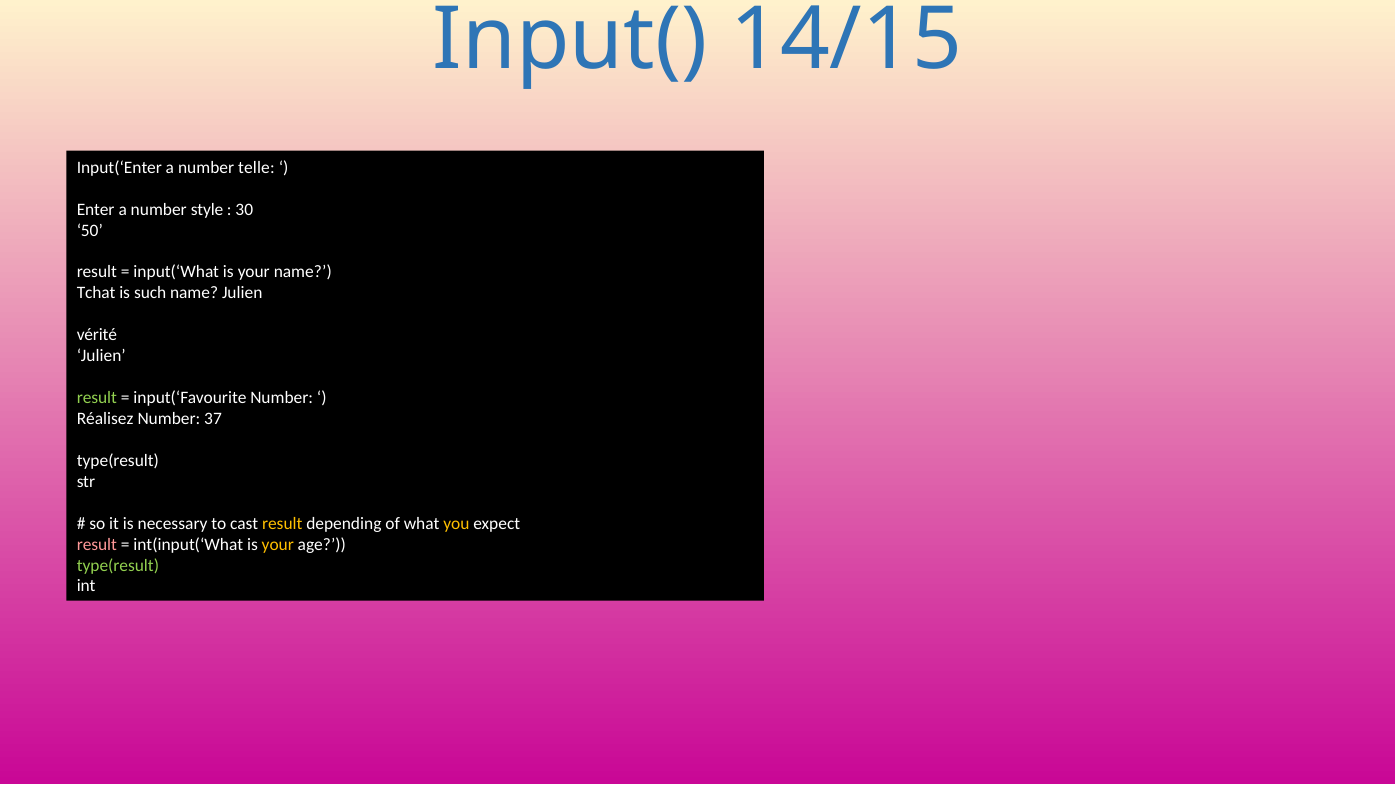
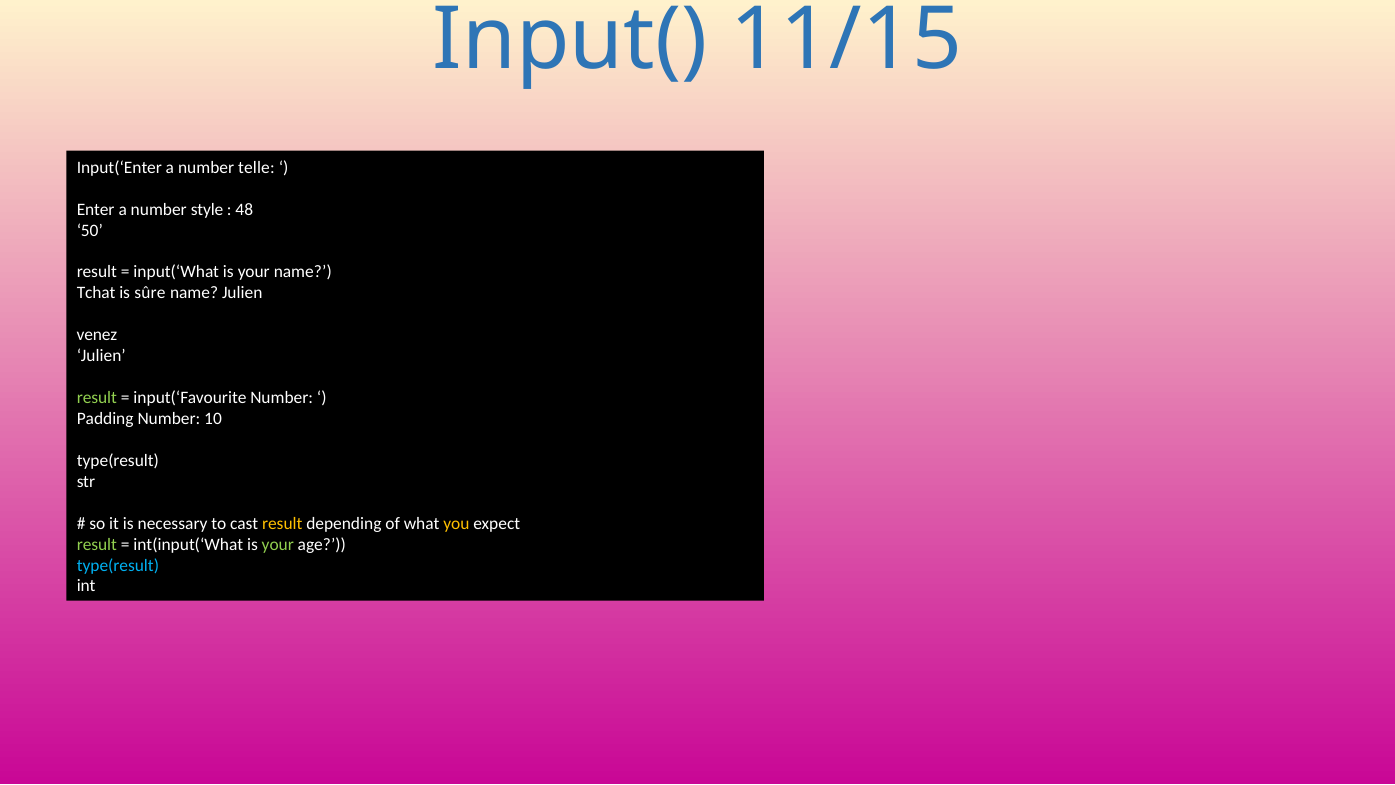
14/15: 14/15 -> 11/15 (846, 40)
30: 30 -> 48 (244, 209)
such: such -> sûre (150, 293)
vérité: vérité -> venez (97, 335)
Réalisez: Réalisez -> Padding (105, 419)
37: 37 -> 10 (213, 419)
result colour: pink -> light green (97, 544)
your colour: yellow -> light green (278, 544)
type(result colour: light green -> light blue (118, 565)
